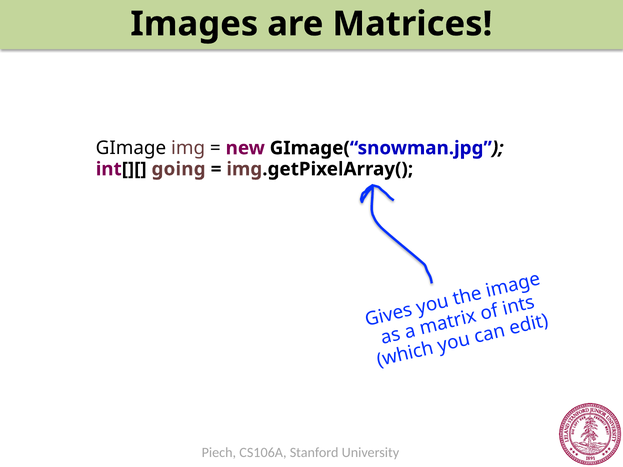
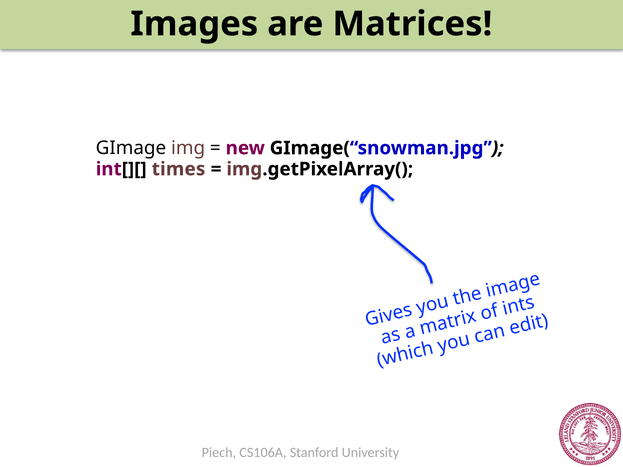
going: going -> times (179, 169)
